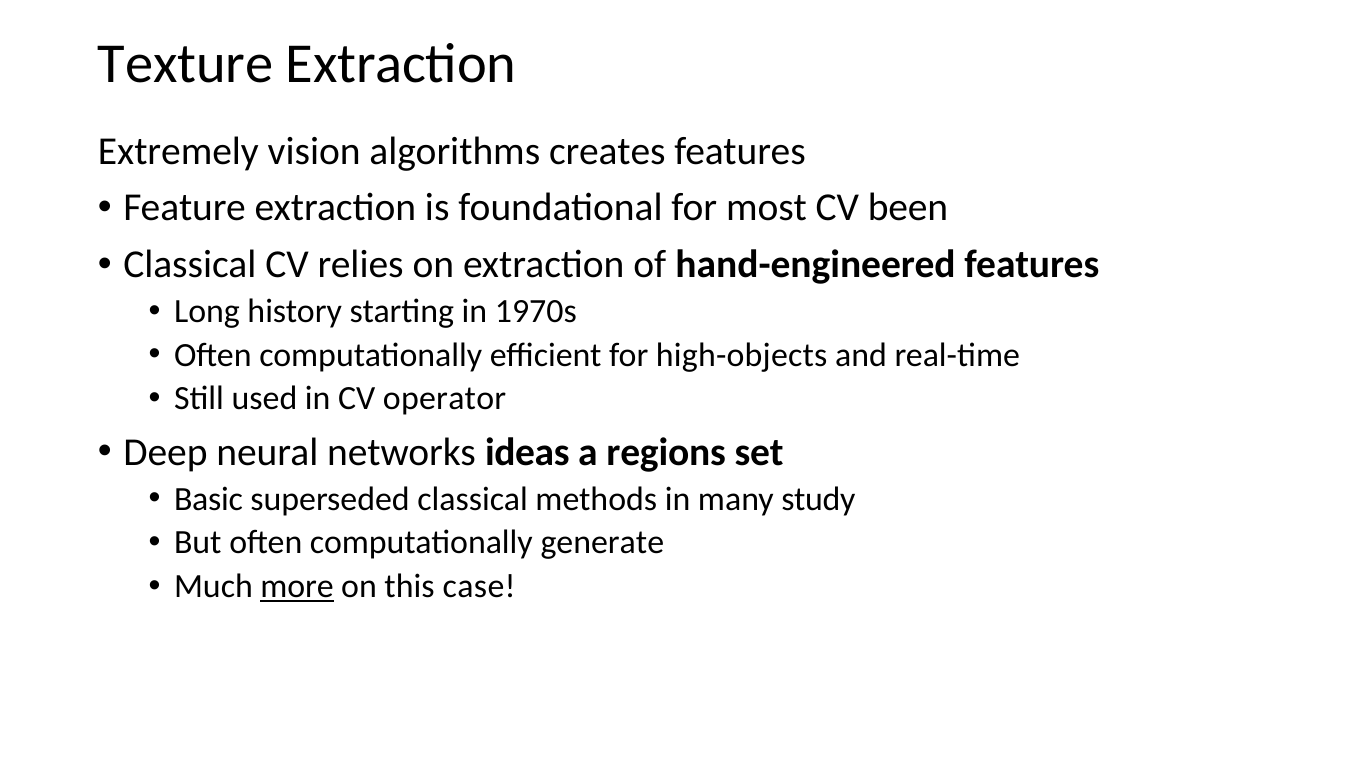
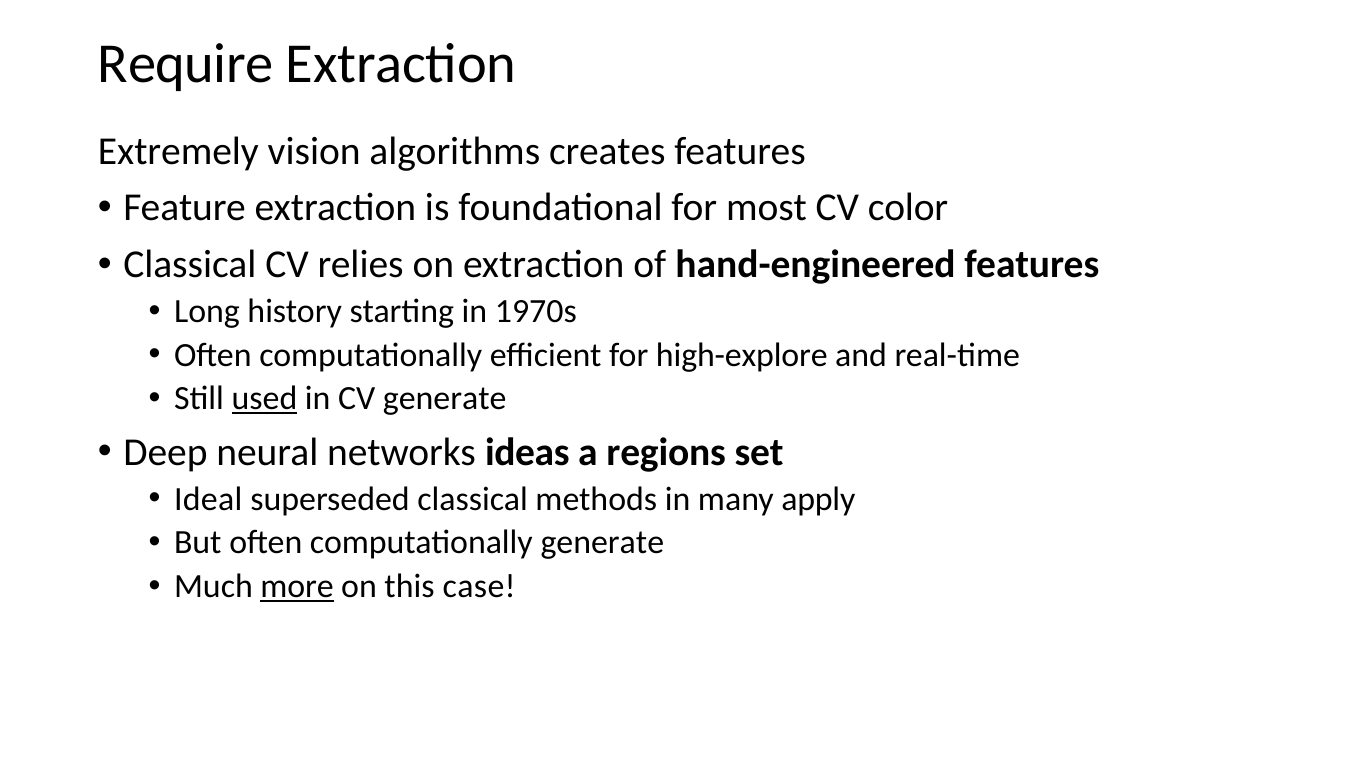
Texture: Texture -> Require (186, 64)
been: been -> color (908, 208)
high-objects: high-objects -> high-explore (742, 355)
used underline: none -> present (264, 399)
CV operator: operator -> generate (445, 399)
Basic: Basic -> Ideal (208, 499)
study: study -> apply (818, 499)
